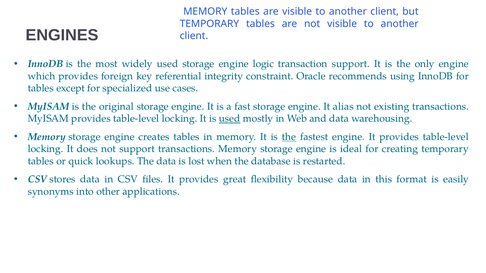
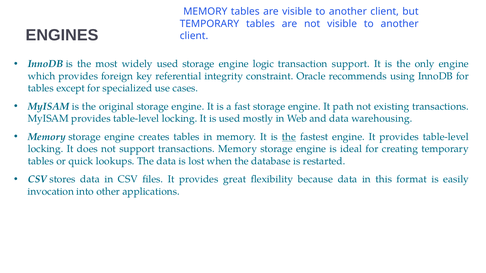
alias: alias -> path (343, 107)
used underline: present -> none (230, 119)
synonyms: synonyms -> invocation (51, 192)
